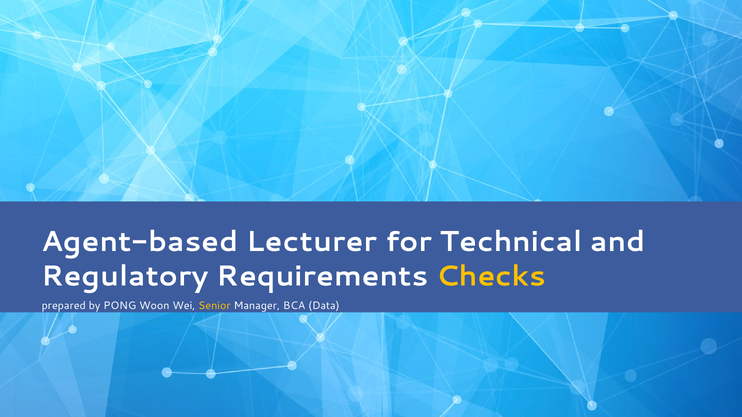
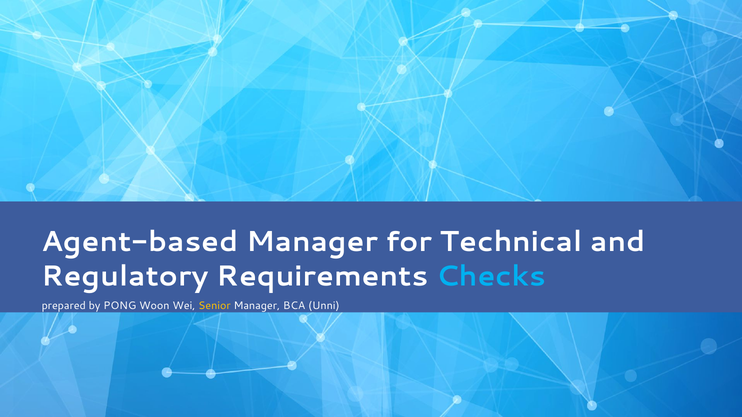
Agent-based Lecturer: Lecturer -> Manager (312, 242)
Checks colour: yellow -> light blue (491, 276)
Data: Data -> Unni (324, 306)
